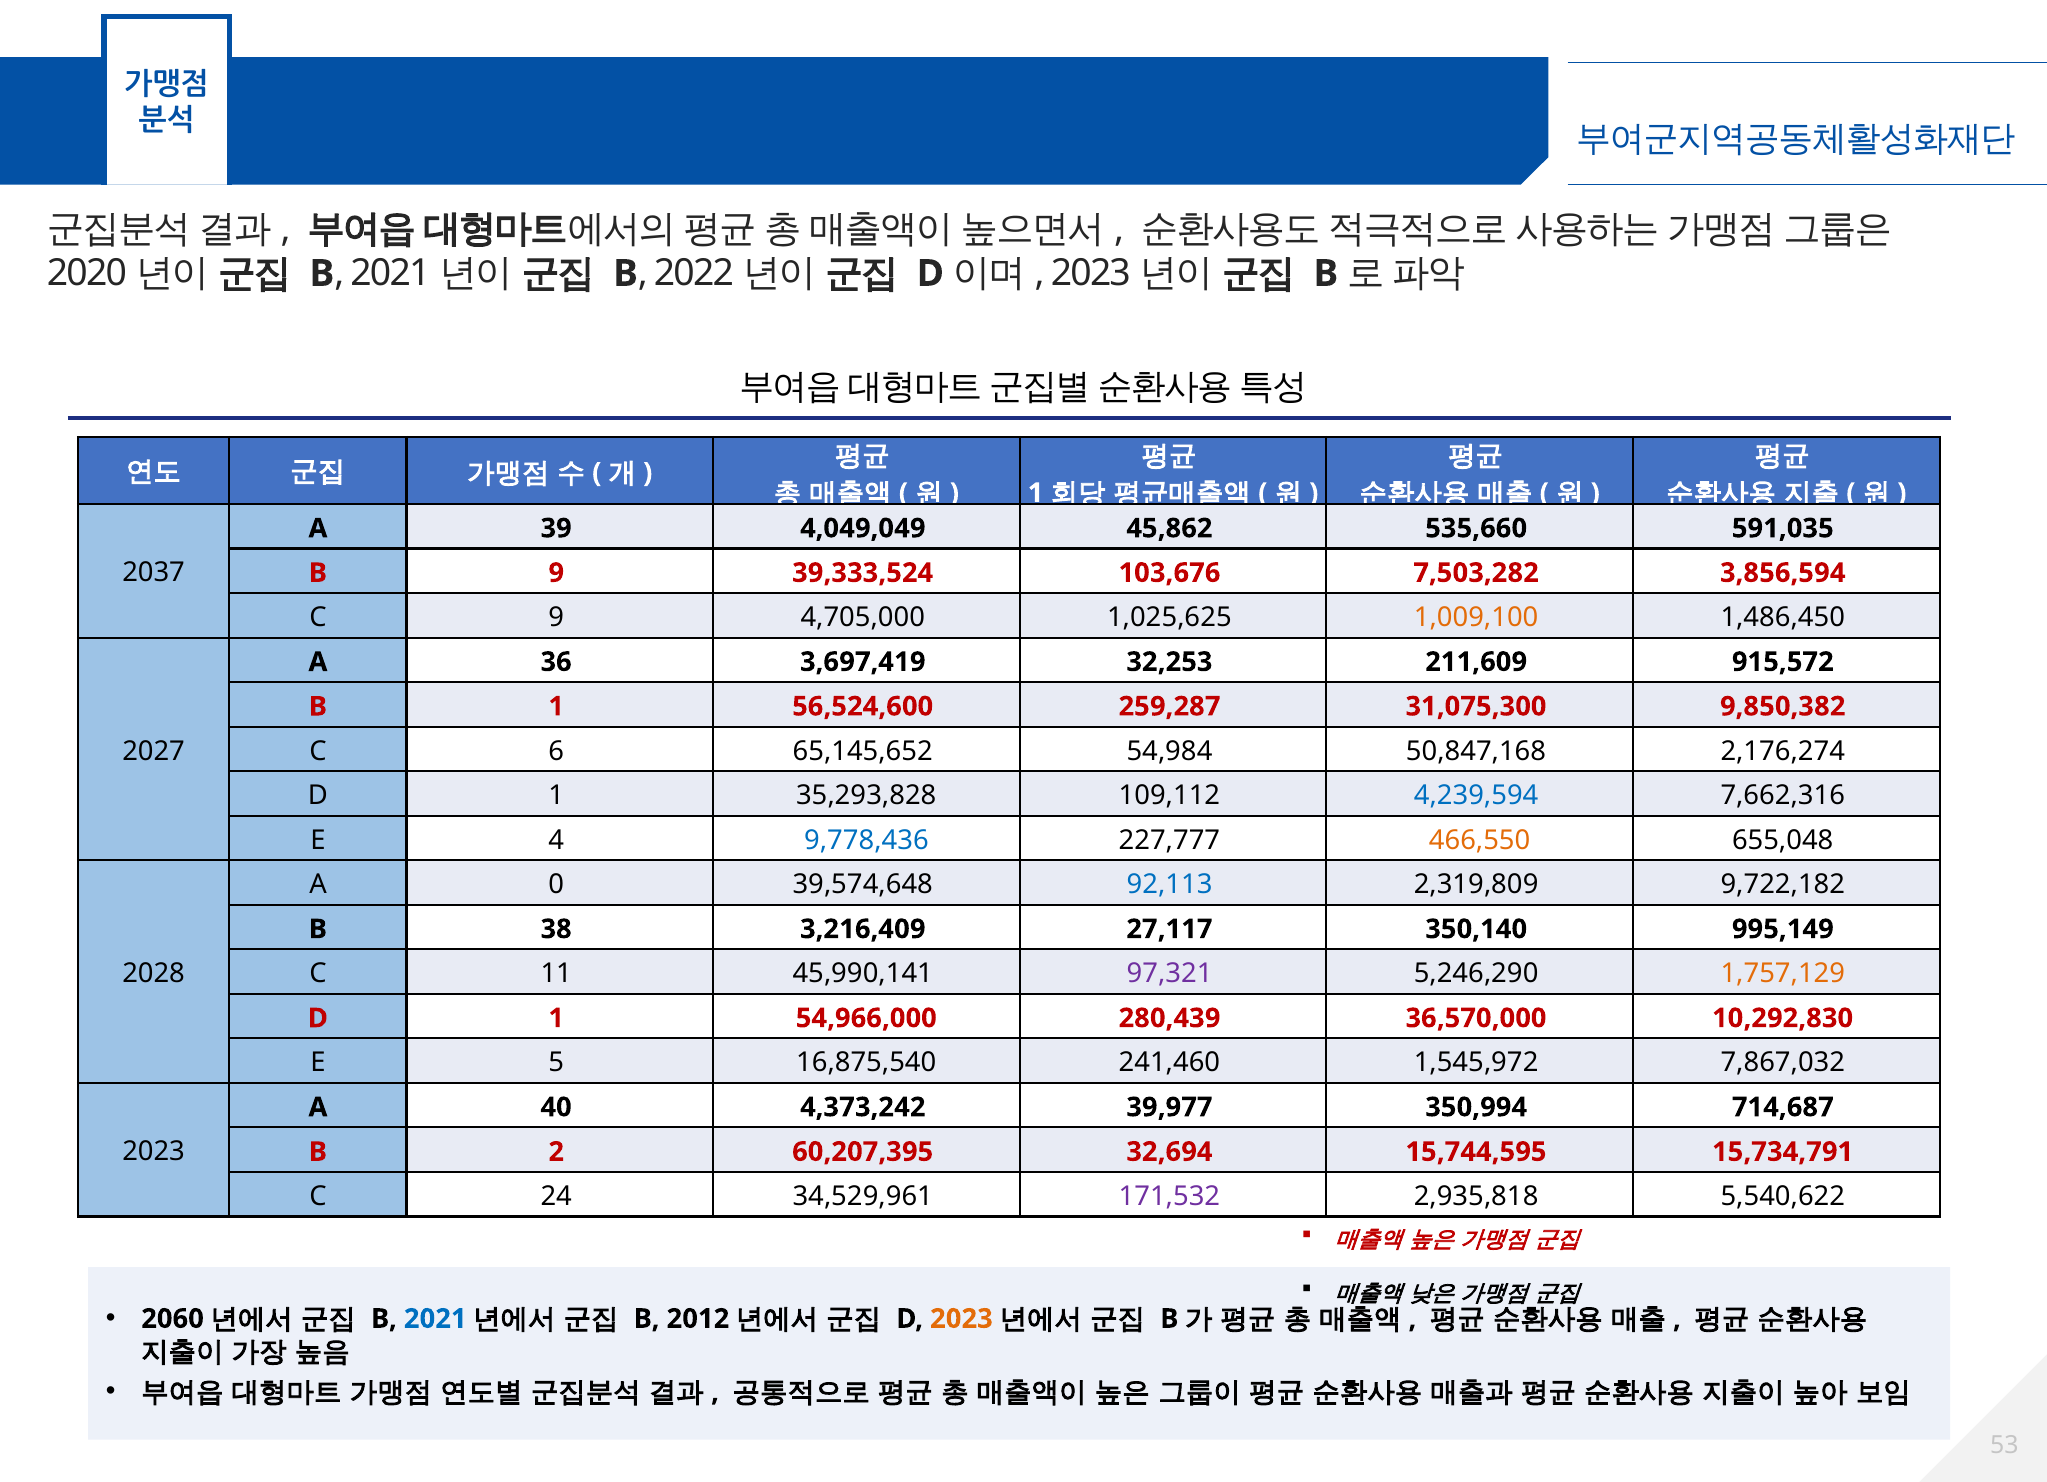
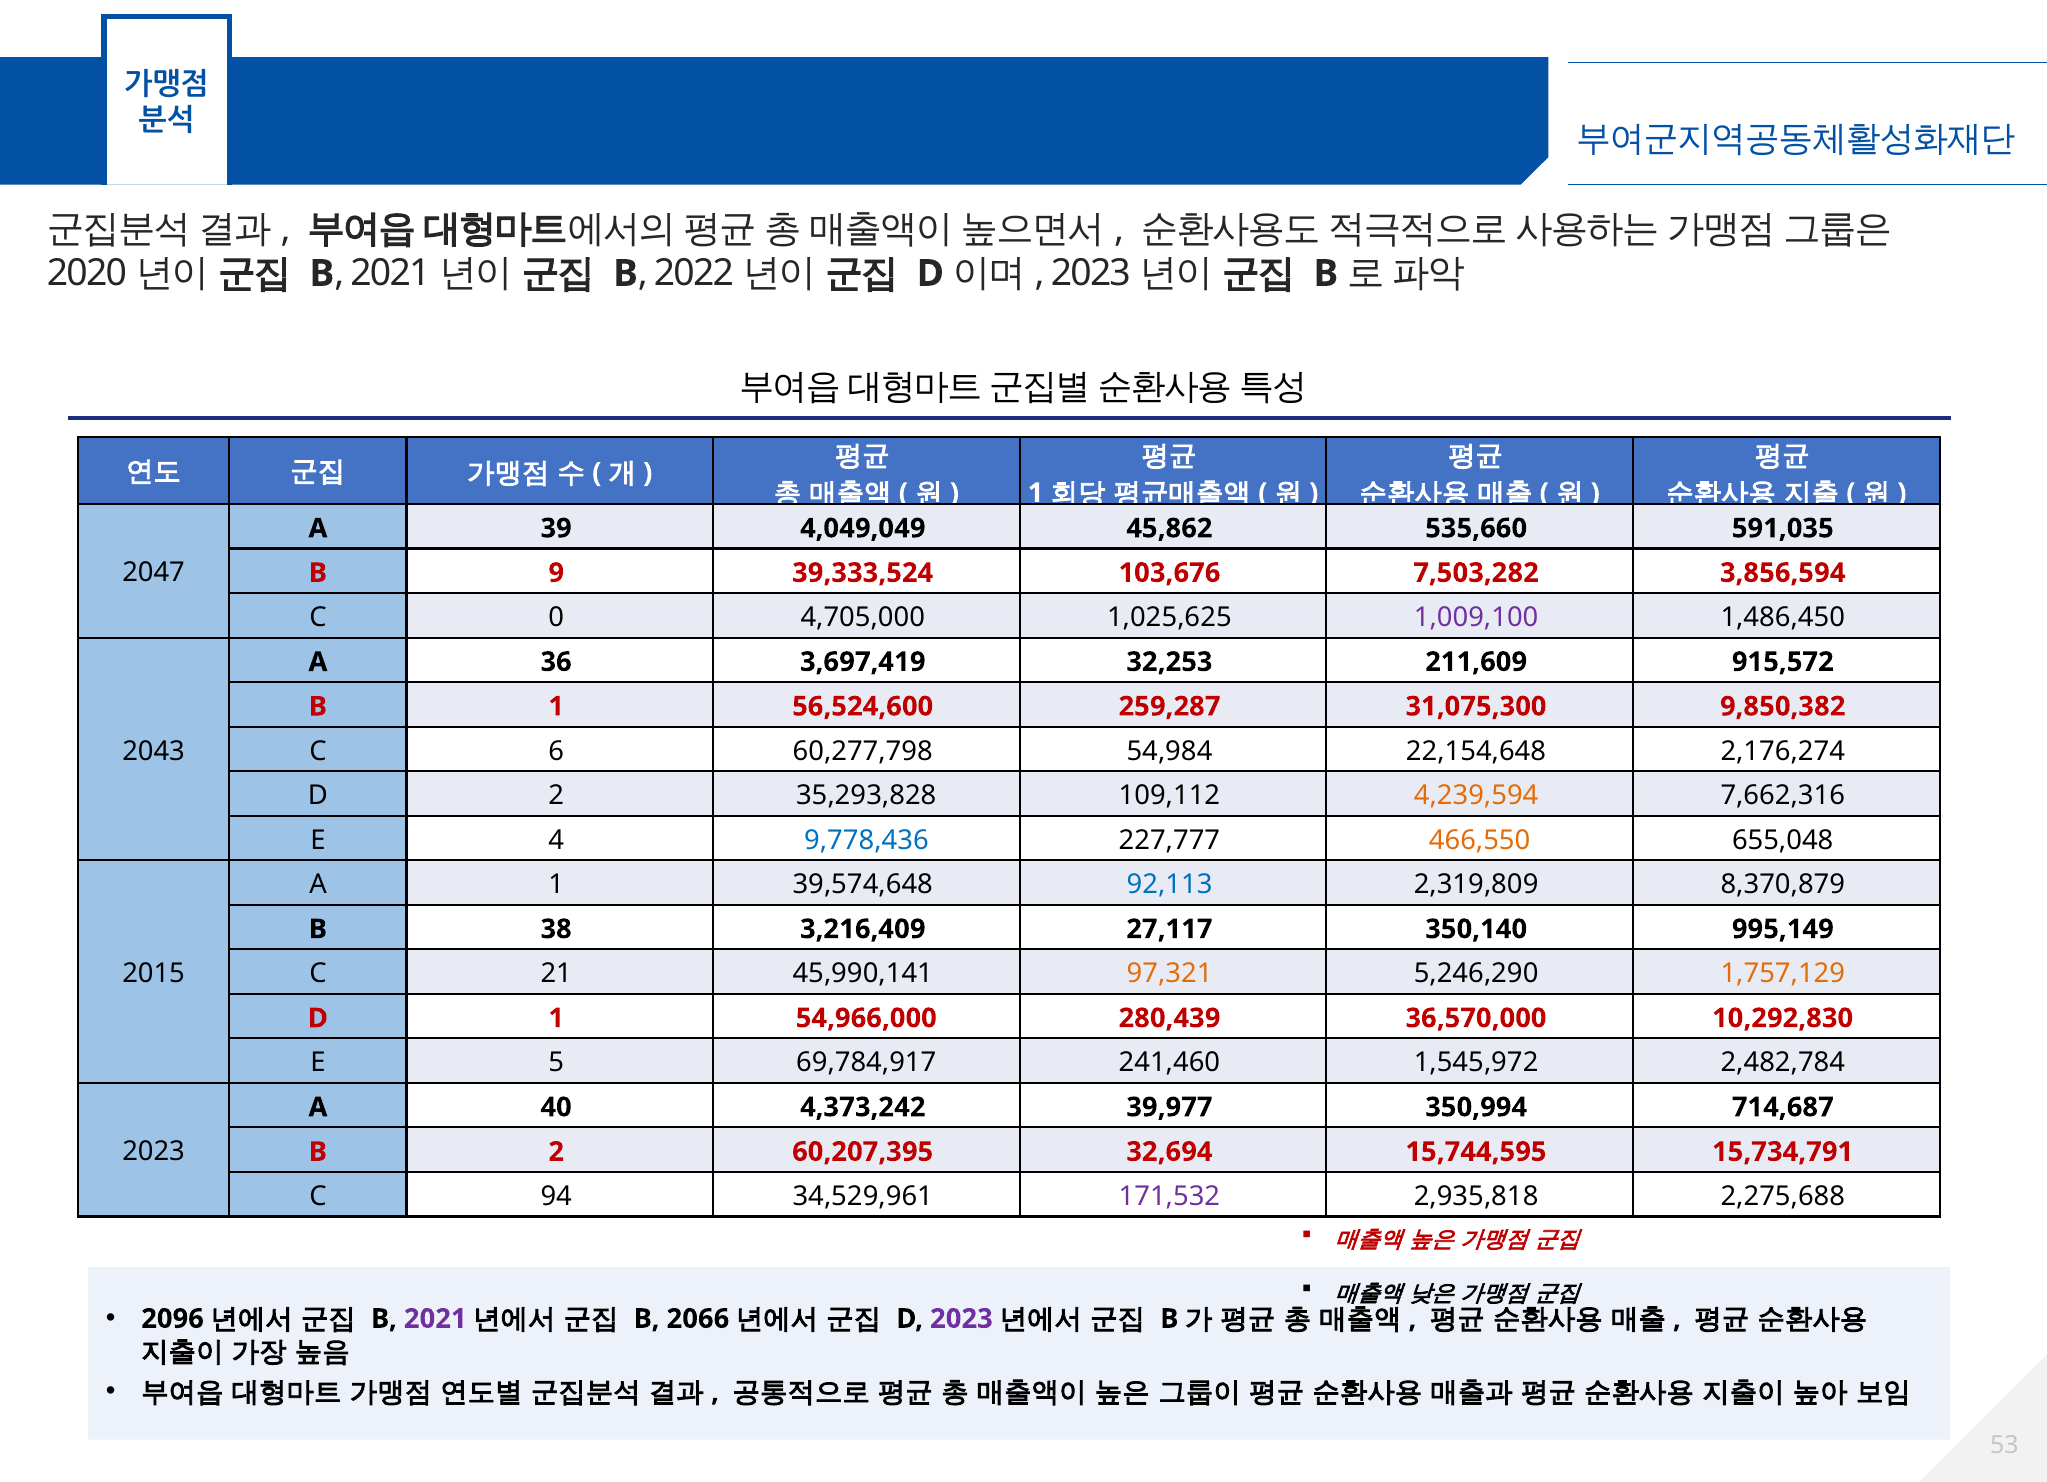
2037: 2037 -> 2047 (154, 573)
C 9: 9 -> 0 (556, 618)
1,009,100 colour: orange -> purple (1476, 618)
2027: 2027 -> 2043 (154, 751)
65,145,652: 65,145,652 -> 60,277,798 (863, 751)
50,847,168: 50,847,168 -> 22,154,648 (1476, 751)
1: 1 -> 2 (556, 796)
4,239,594 colour: blue -> orange (1476, 796)
A 0: 0 -> 1 (556, 885)
9,722,182: 9,722,182 -> 8,370,879 (1783, 885)
2028: 2028 -> 2015 (154, 974)
11: 11 -> 21 (556, 974)
97,321 colour: purple -> orange (1170, 974)
16,875,540: 16,875,540 -> 69,784,917 (866, 1063)
7,867,032: 7,867,032 -> 2,482,784 (1783, 1063)
24: 24 -> 94 (556, 1197)
5,540,622: 5,540,622 -> 2,275,688 (1783, 1197)
2060: 2060 -> 2096 (173, 1319)
2021 colour: blue -> purple (435, 1319)
2012: 2012 -> 2066 (698, 1319)
2023 colour: orange -> purple (961, 1319)
